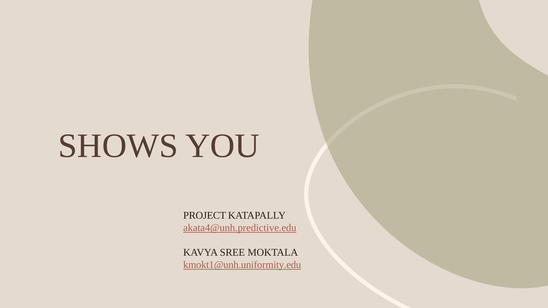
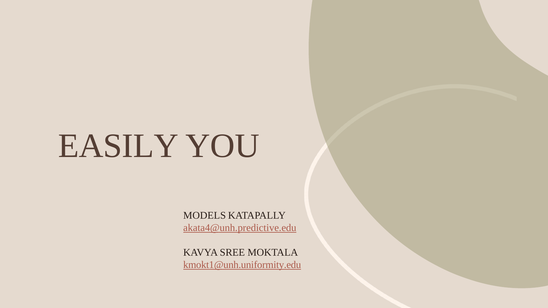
SHOWS: SHOWS -> EASILY (118, 146)
PROJECT: PROJECT -> MODELS (205, 216)
